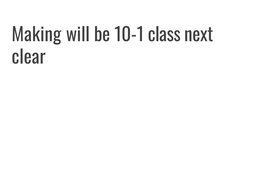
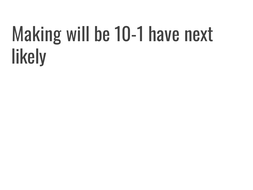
class: class -> have (164, 35)
clear: clear -> likely (29, 58)
